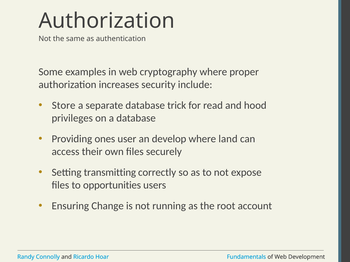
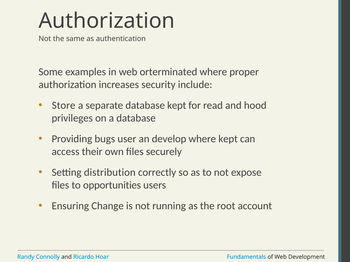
cryptography: cryptography -> orterminated (168, 72)
database trick: trick -> kept (177, 106)
ones: ones -> bugs (105, 139)
where land: land -> kept (228, 139)
transmitting: transmitting -> distribution (110, 173)
